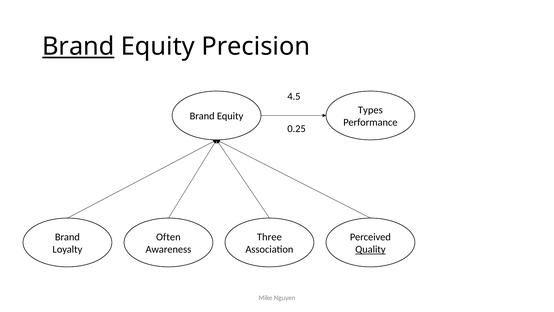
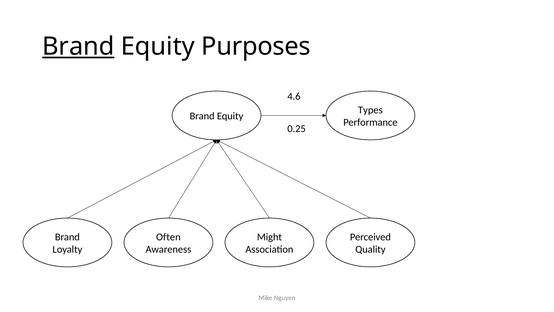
Precision: Precision -> Purposes (256, 47)
4.5: 4.5 -> 4.6 (294, 96)
Three: Three -> Might (269, 237)
Quality underline: present -> none (370, 249)
